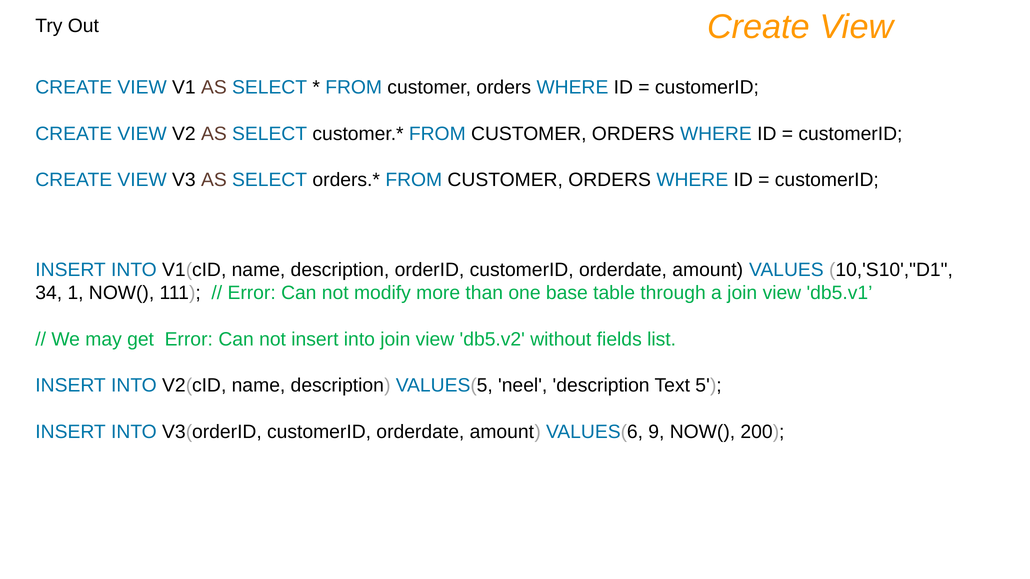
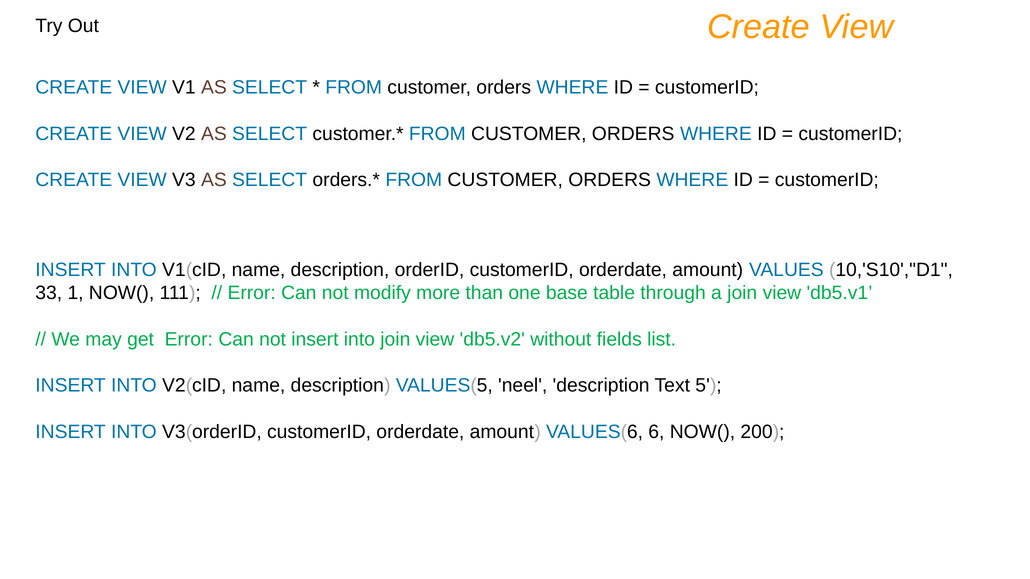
34: 34 -> 33 (49, 293)
9: 9 -> 6 (656, 432)
